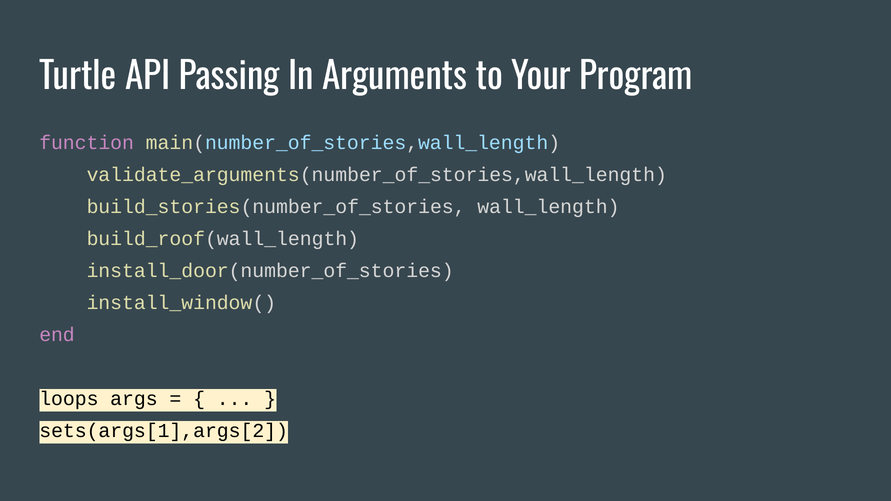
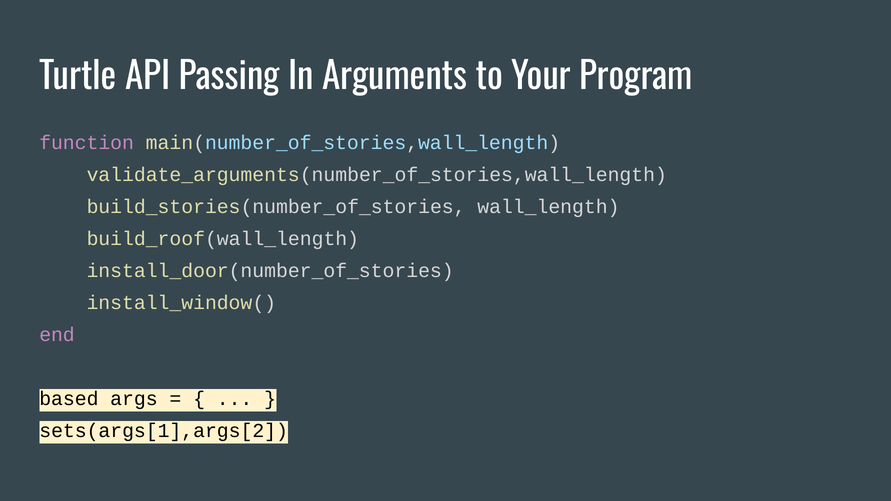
loops: loops -> based (69, 399)
